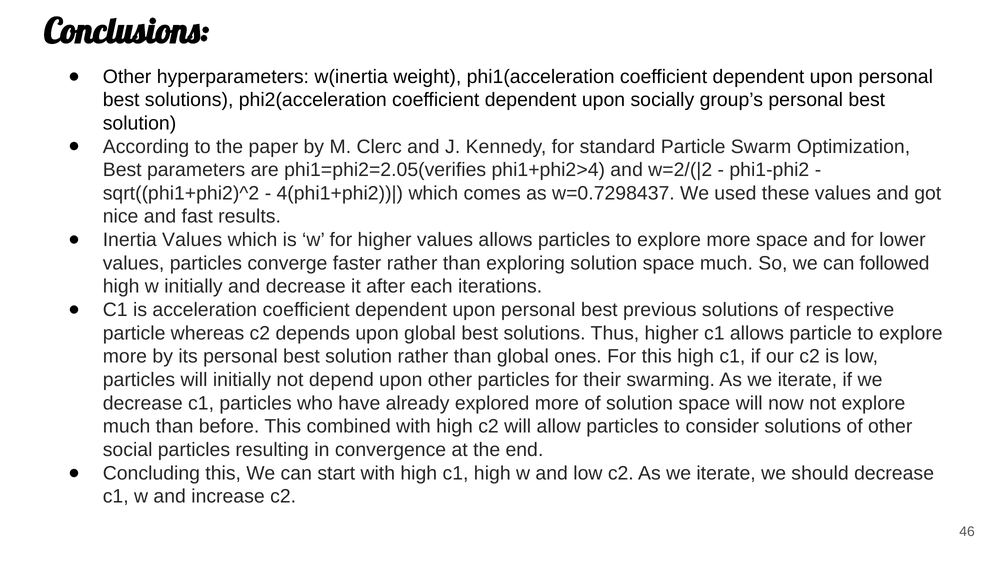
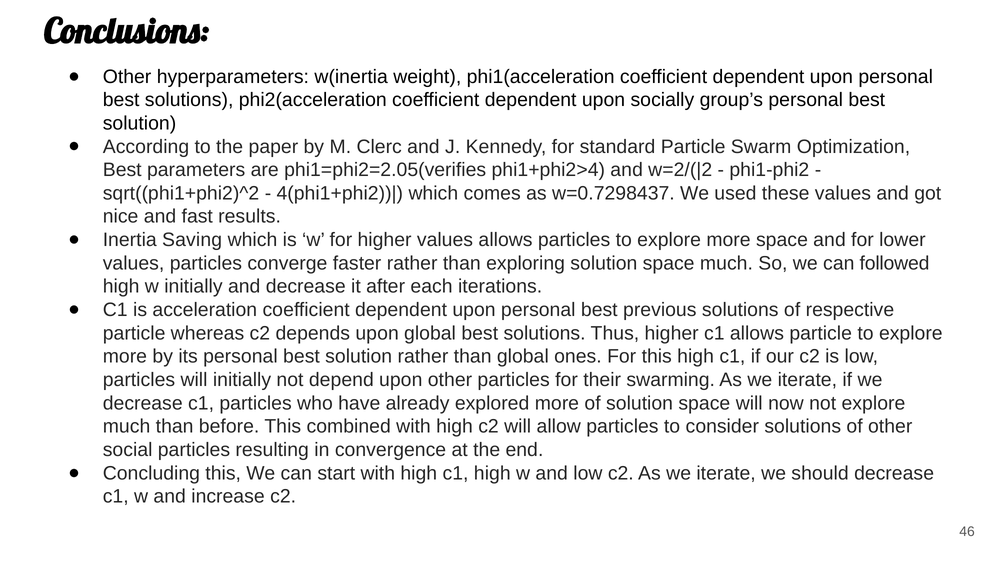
Inertia Values: Values -> Saving (192, 240)
